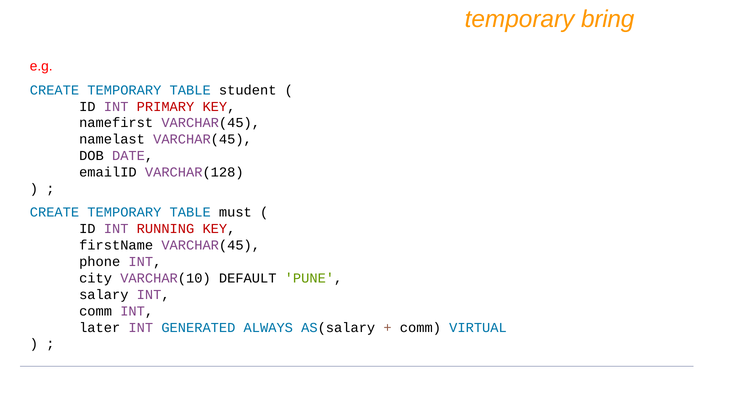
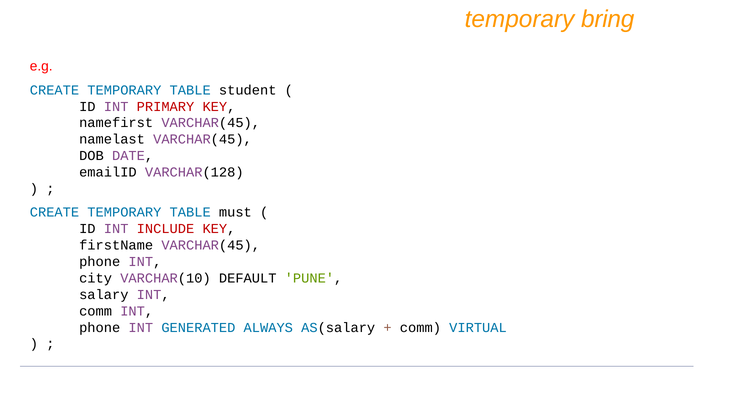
RUNNING: RUNNING -> INCLUDE (165, 229)
later: later -> phone (100, 328)
